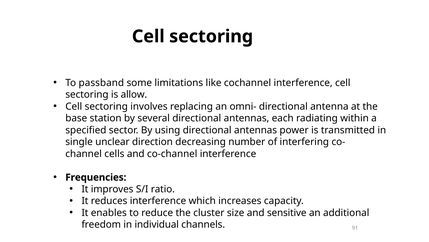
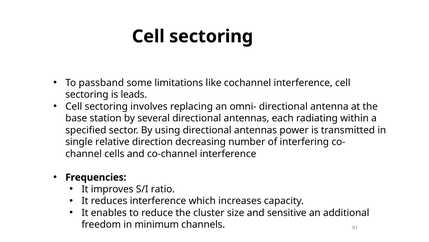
allow: allow -> leads (134, 94)
unclear: unclear -> relative (112, 142)
individual: individual -> minimum (157, 224)
